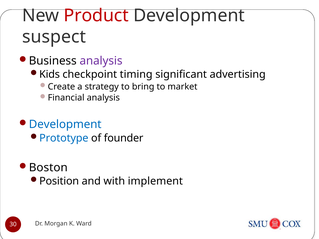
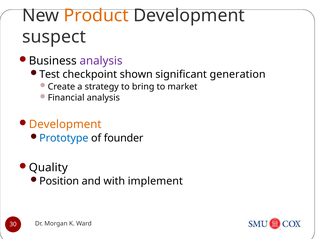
Product colour: red -> orange (96, 16)
Kids: Kids -> Test (50, 74)
timing: timing -> shown (136, 74)
advertising: advertising -> generation (238, 74)
Development colour: blue -> orange (65, 125)
Boston: Boston -> Quality (48, 168)
